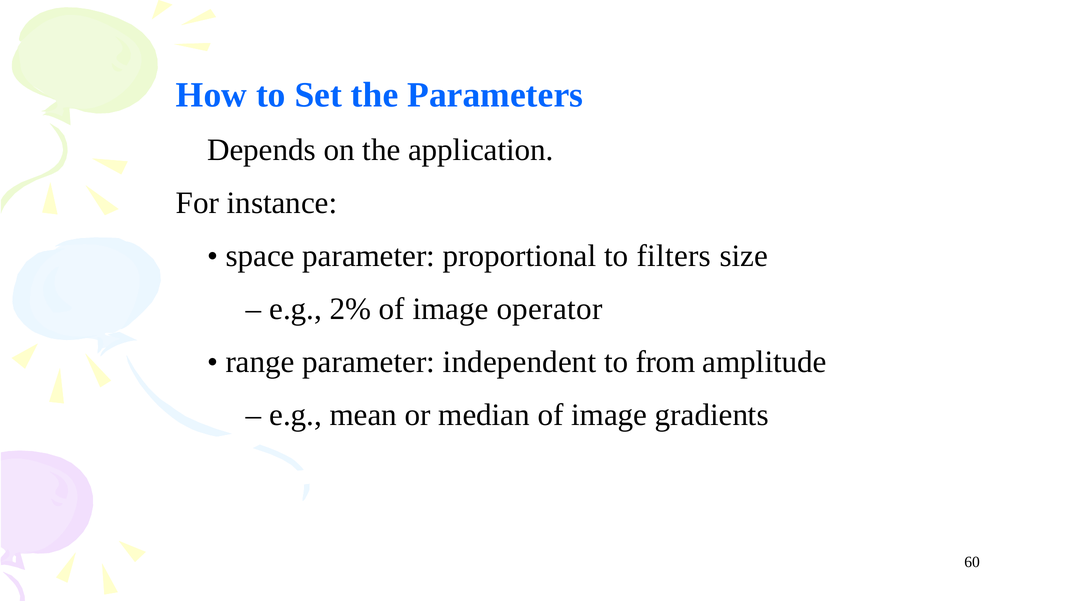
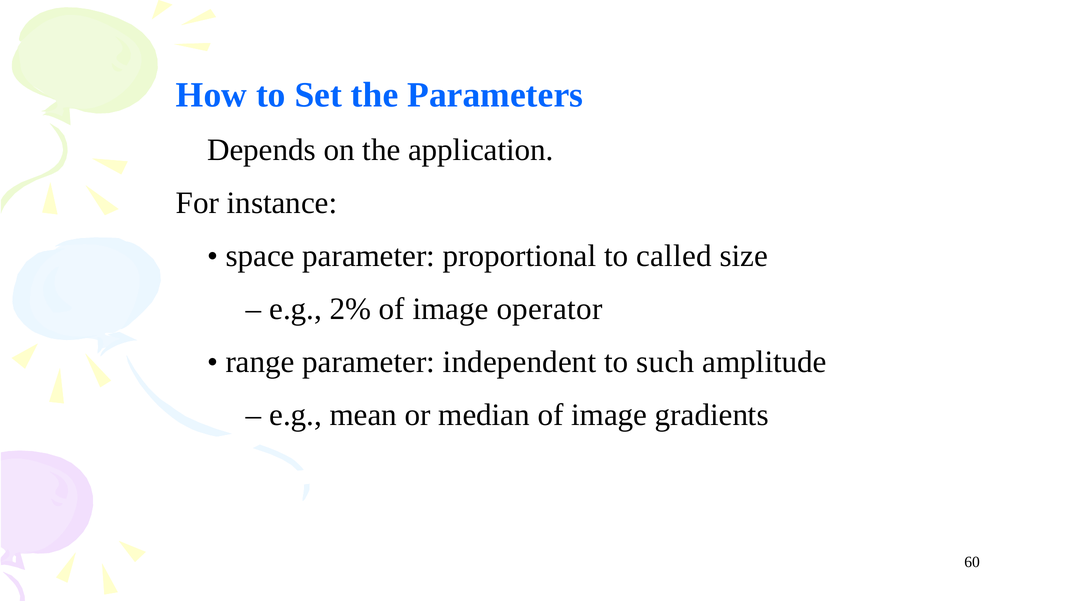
filters: filters -> called (674, 256)
from: from -> such (665, 362)
